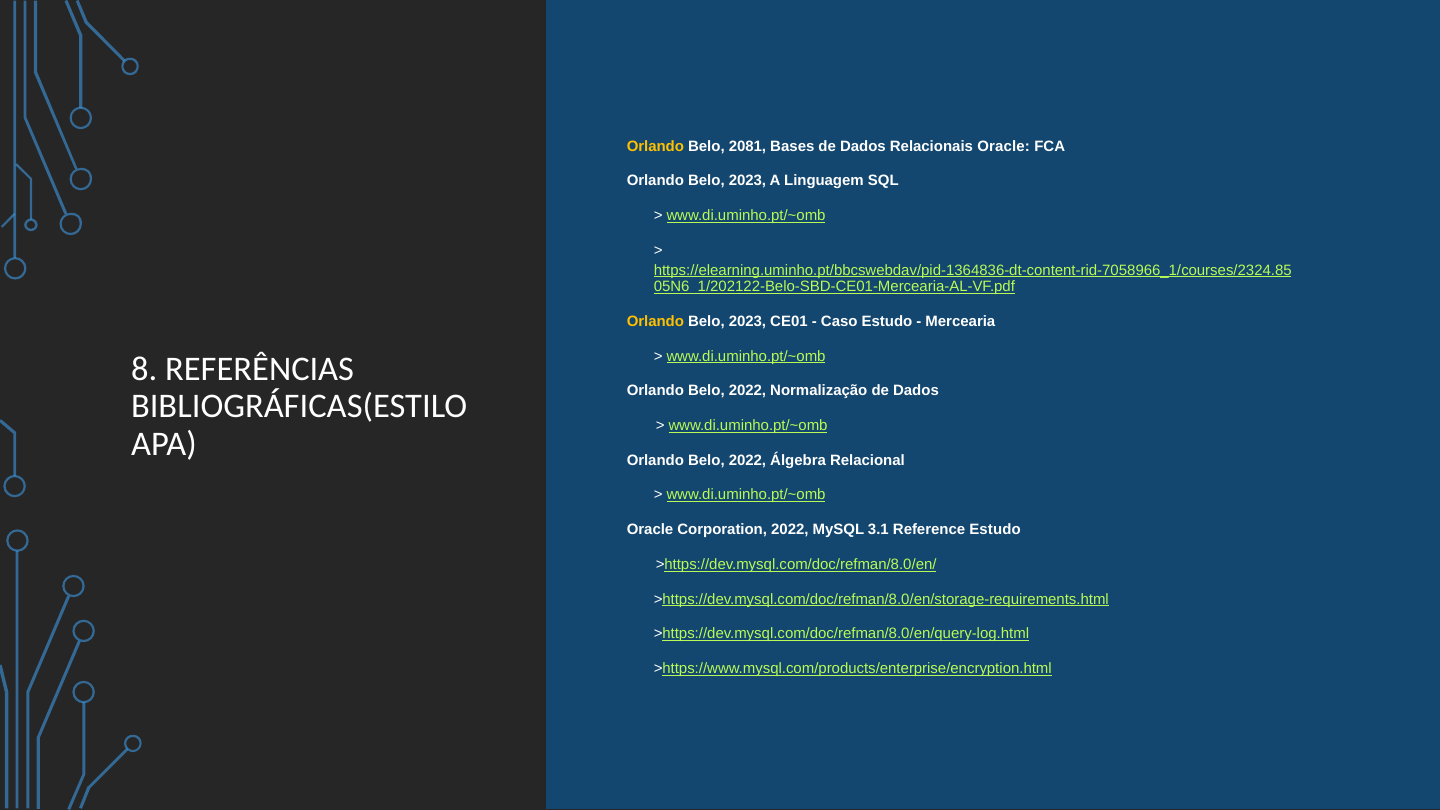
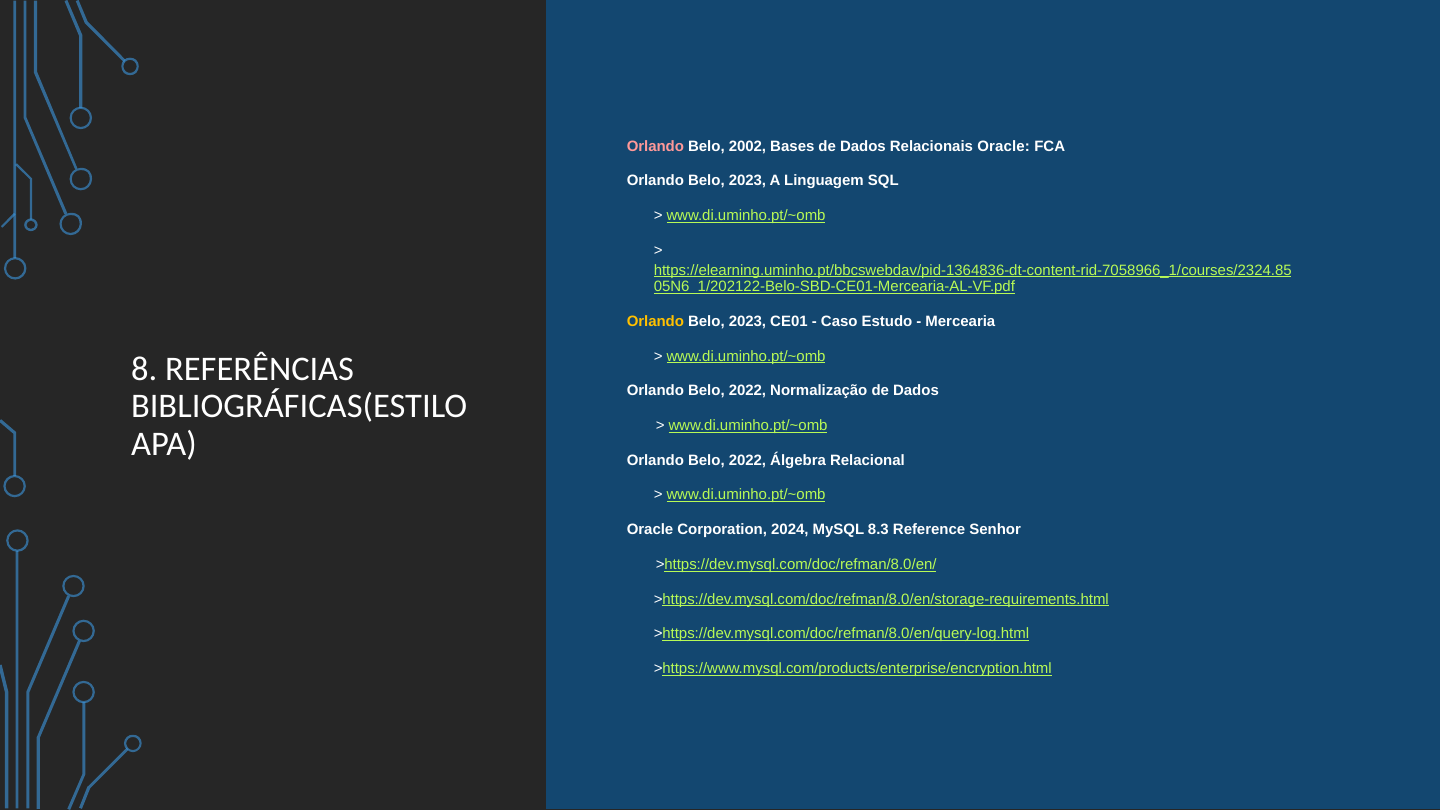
Orlando colour: yellow -> pink (655, 146)
2081: 2081 -> 2002 (747, 146)
Corporation 2022: 2022 -> 2024 (790, 530)
3.1: 3.1 -> 8.3 (878, 530)
Reference Estudo: Estudo -> Senhor (995, 530)
